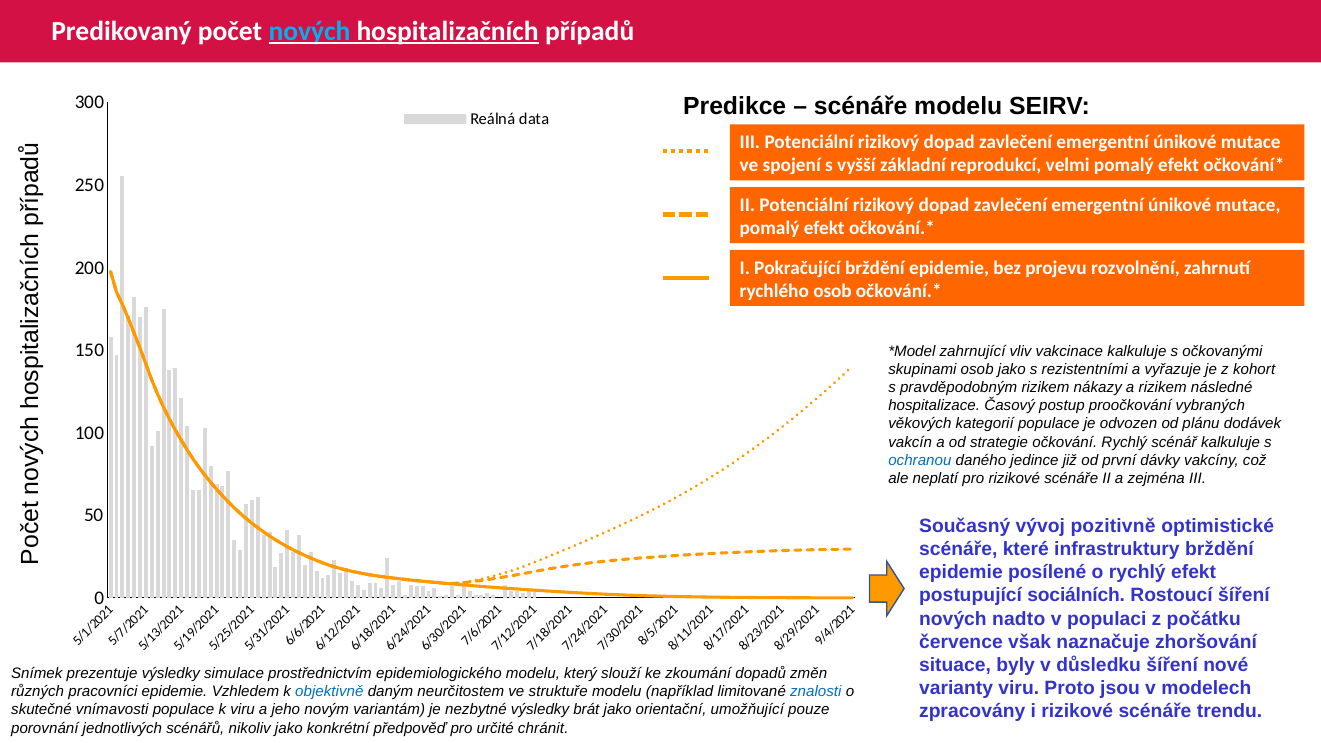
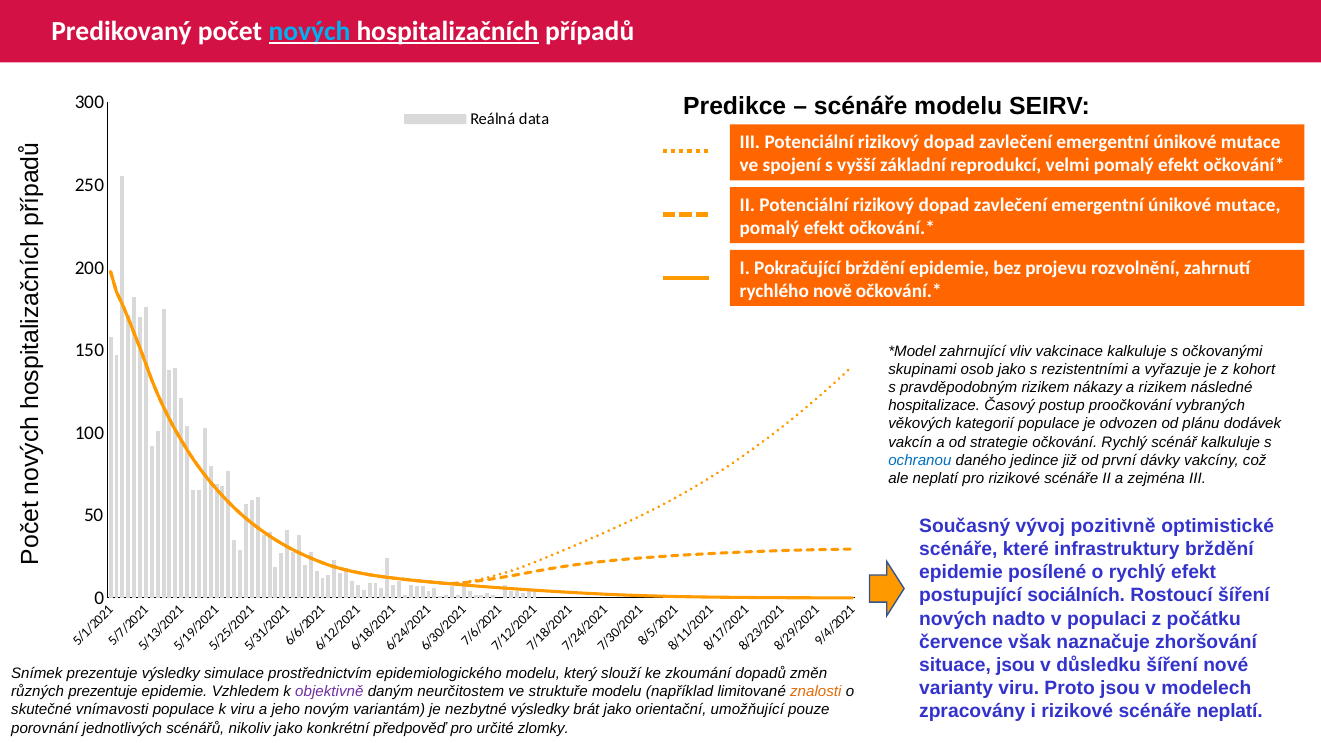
rychlého osob: osob -> nově (833, 291)
situace byly: byly -> jsou (1016, 665)
různých pracovníci: pracovníci -> prezentuje (103, 692)
objektivně colour: blue -> purple (329, 692)
znalosti colour: blue -> orange (816, 692)
scénáře trendu: trendu -> neplatí (1230, 711)
chránit: chránit -> zlomky (543, 728)
